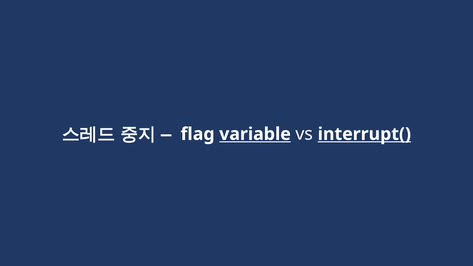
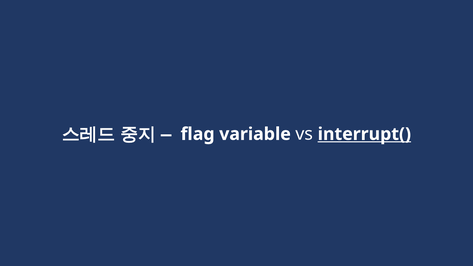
variable underline: present -> none (255, 134)
